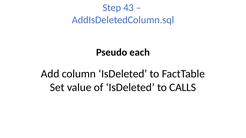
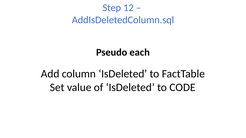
43: 43 -> 12 (129, 8)
CALLS: CALLS -> CODE (183, 88)
